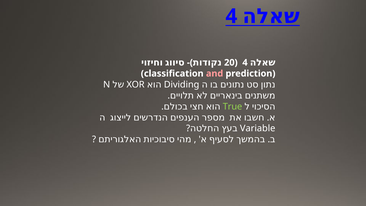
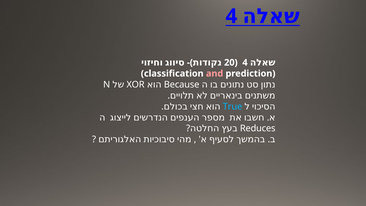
Dividing: Dividing -> Because (182, 84)
True colour: light green -> light blue (233, 106)
Variable: Variable -> Reduces (258, 128)
